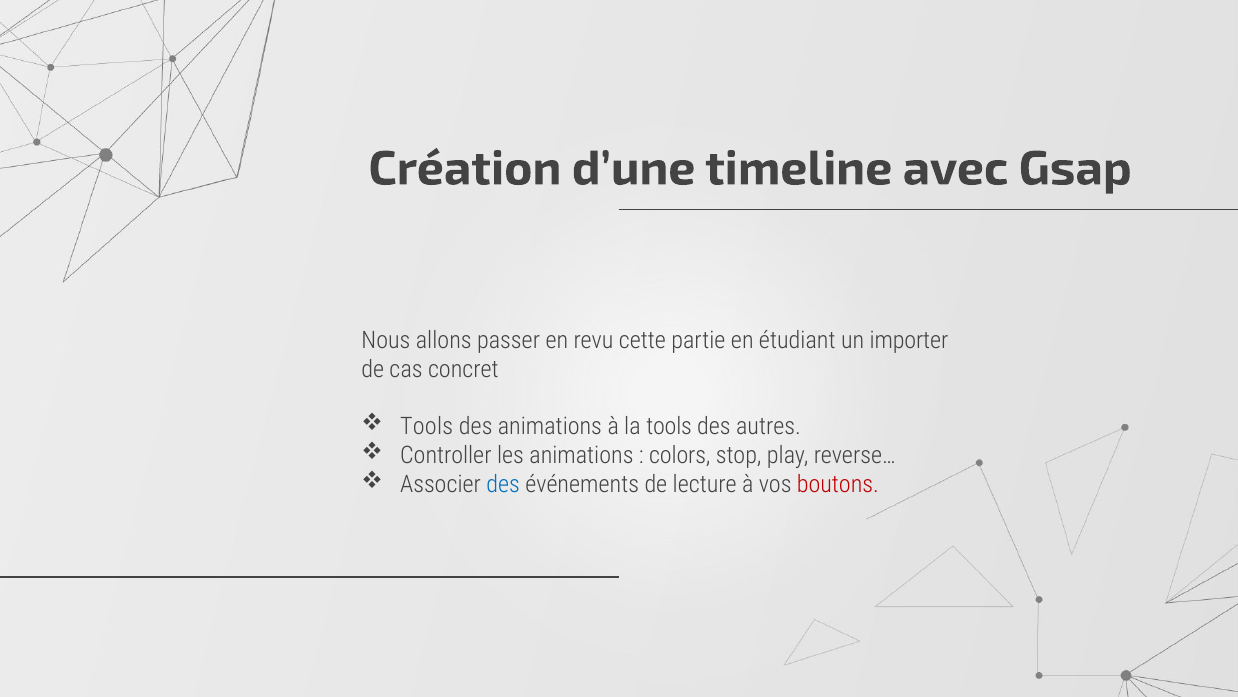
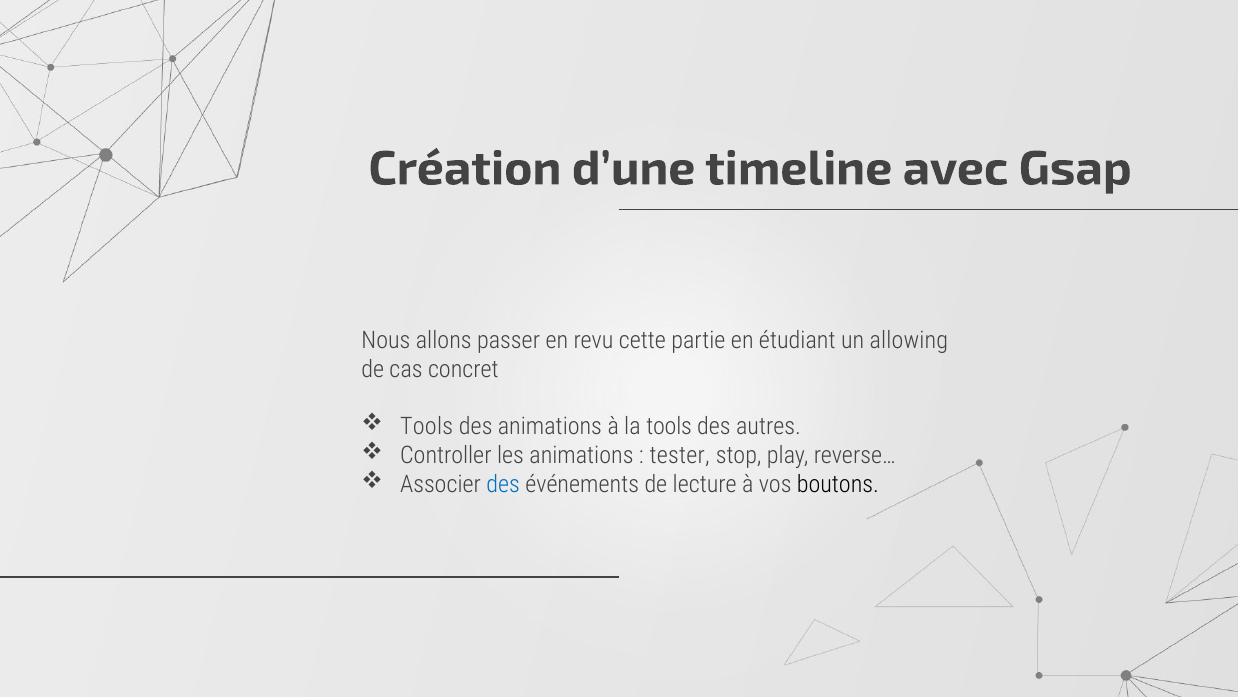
importer: importer -> allowing (909, 340)
colors: colors -> tester (680, 455)
boutons colour: red -> black (838, 484)
